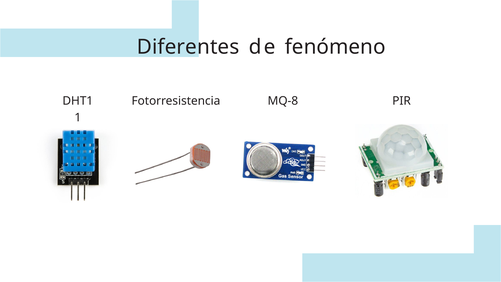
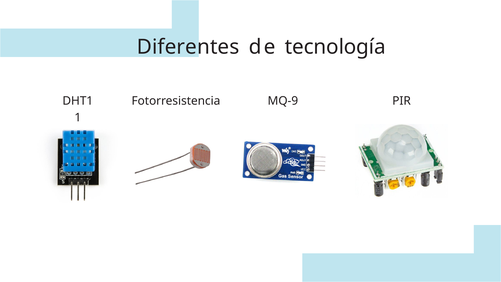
fenómeno: fenómeno -> tecnología (335, 47)
MQ-8: MQ-8 -> MQ-9 (283, 101)
